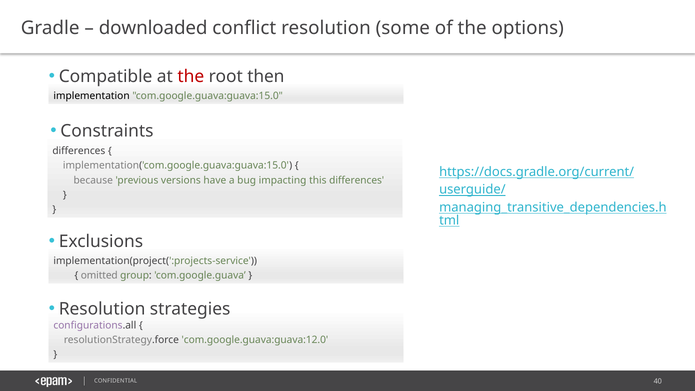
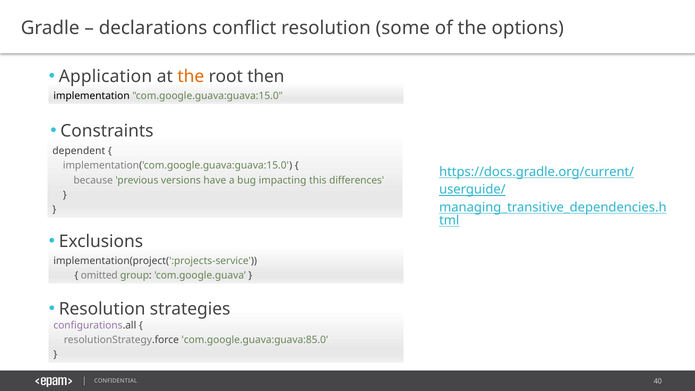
downloaded: downloaded -> declarations (153, 28)
Compatible: Compatible -> Application (105, 77)
the colour: red -> orange (191, 77)
differences: differences -> dependent (79, 151)
com.google.guava:guava:12.0: com.google.guava:guava:12.0 -> com.google.guava:guava:85.0 (255, 340)
